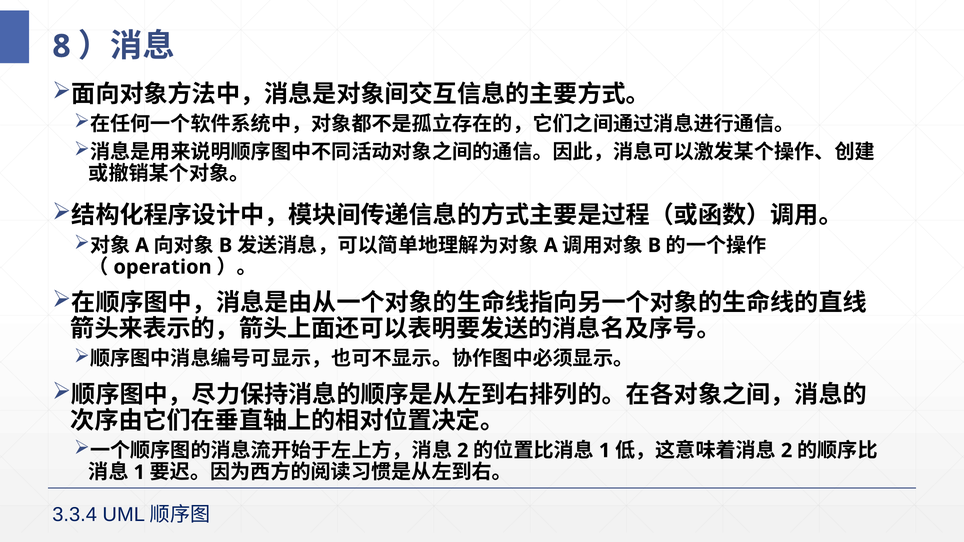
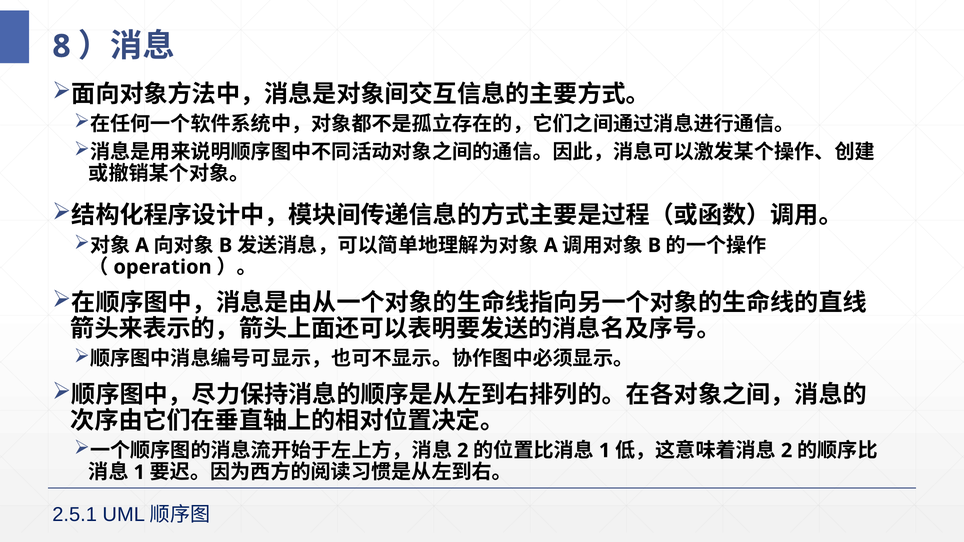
3.3.4: 3.3.4 -> 2.5.1 (75, 515)
